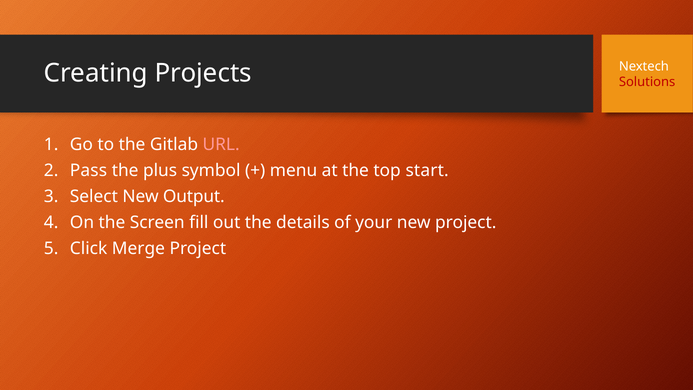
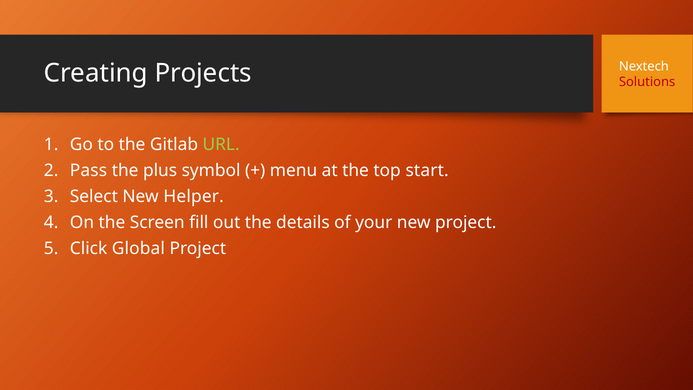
URL colour: pink -> light green (221, 145)
Output: Output -> Helper (194, 197)
Merge: Merge -> Global (138, 248)
